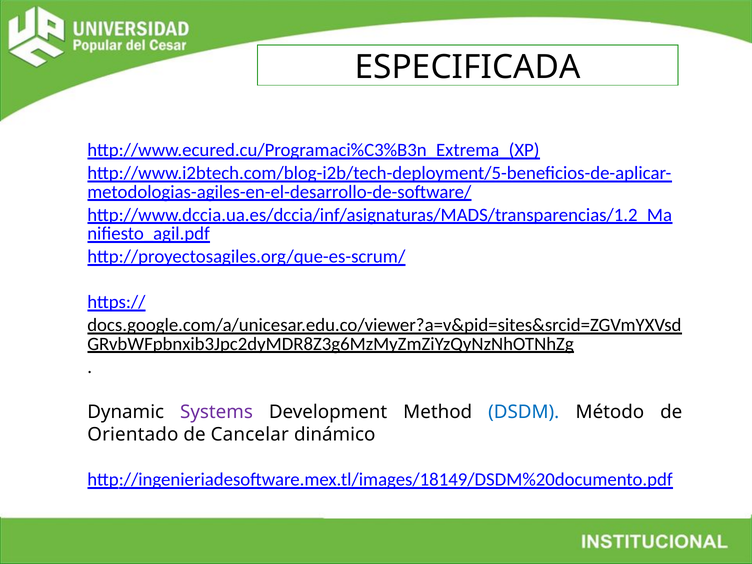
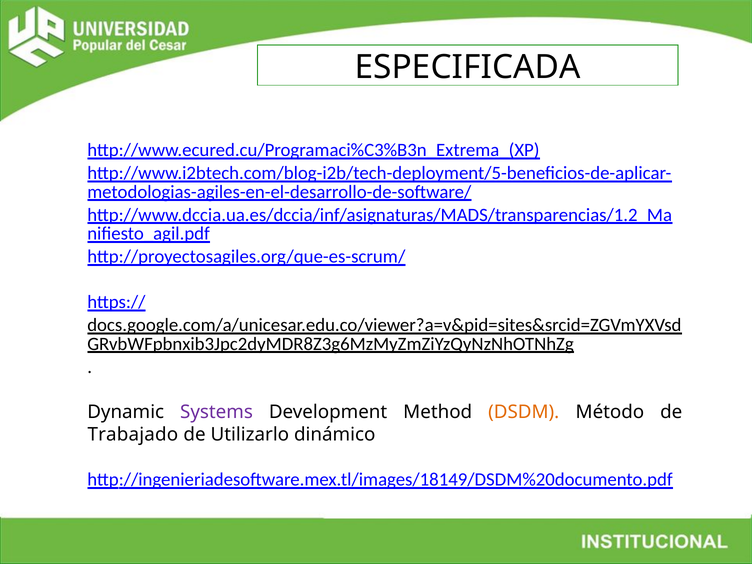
DSDM colour: blue -> orange (524, 412)
Orientado: Orientado -> Trabajado (133, 435)
Cancelar: Cancelar -> Utilizarlo (250, 435)
